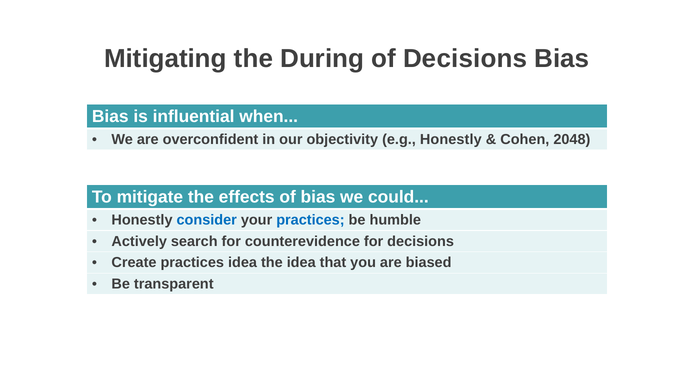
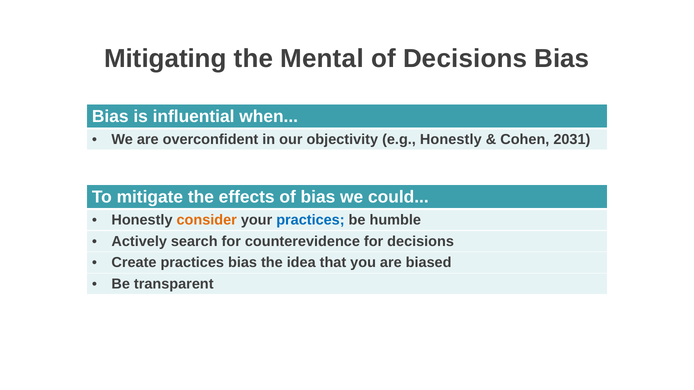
During: During -> Mental (322, 59)
2048: 2048 -> 2031 (572, 140)
consider colour: blue -> orange (207, 220)
practices idea: idea -> bias (243, 263)
